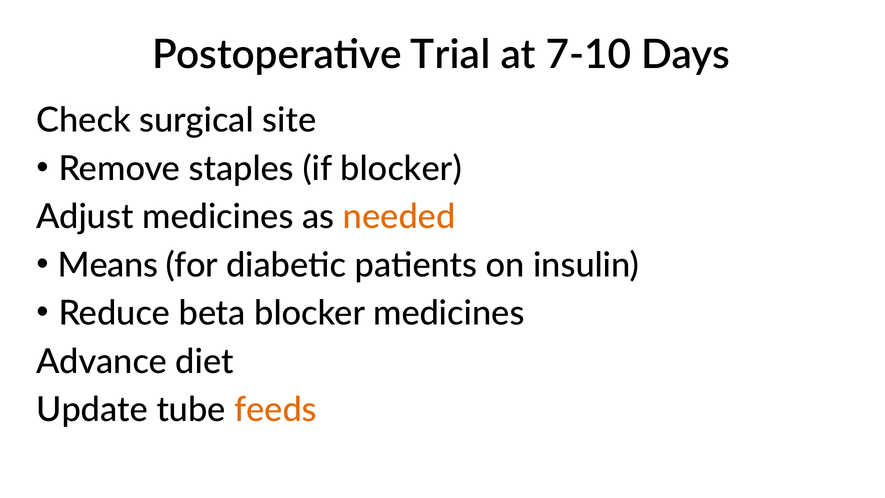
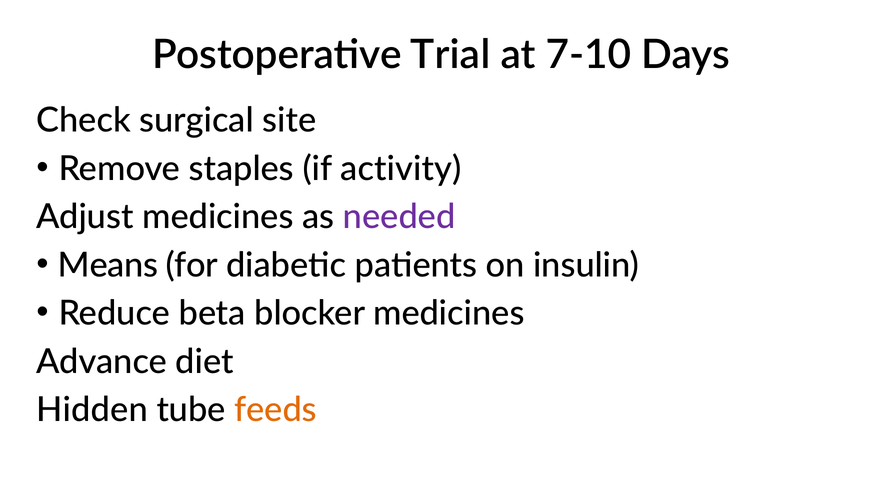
if blocker: blocker -> activity (401, 169)
needed colour: orange -> purple (399, 217)
Update: Update -> Hidden (92, 410)
